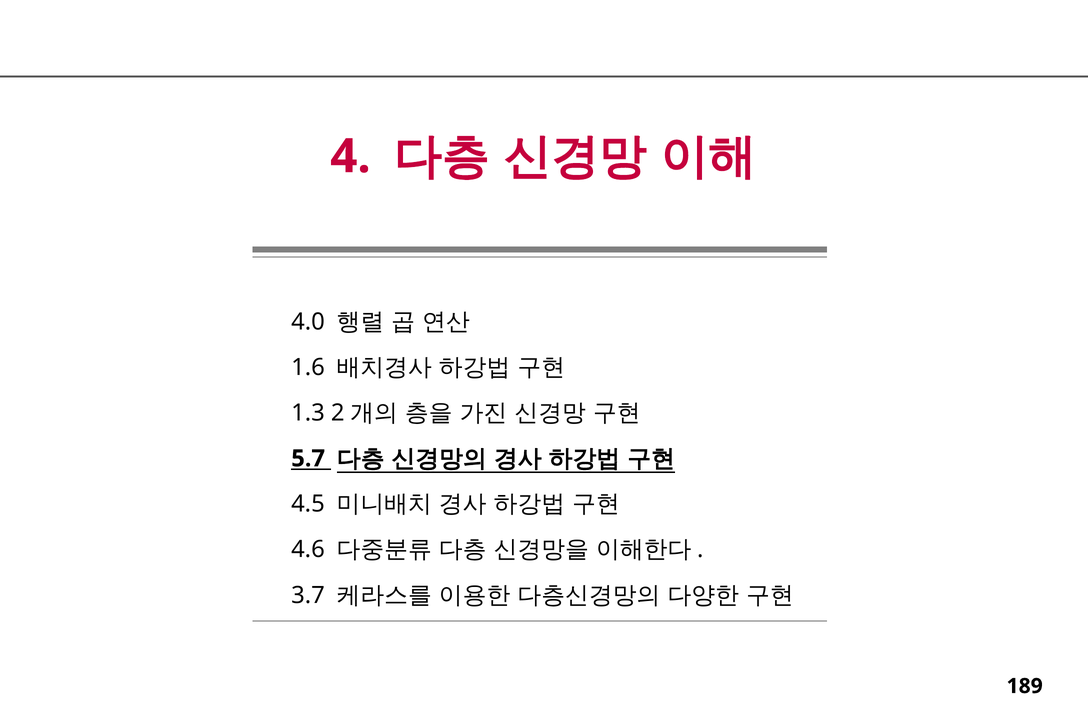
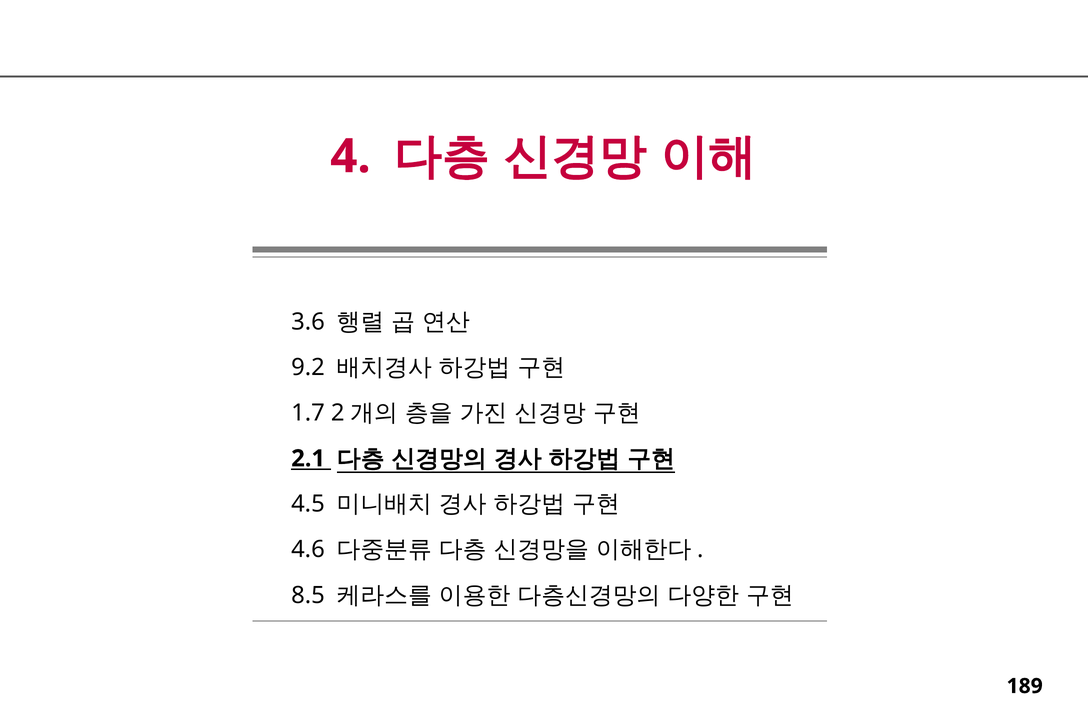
4.0: 4.0 -> 3.6 (308, 322)
1.6: 1.6 -> 9.2 (308, 367)
1.3: 1.3 -> 1.7 (308, 413)
5.7: 5.7 -> 2.1 (308, 458)
3.7: 3.7 -> 8.5 (308, 595)
